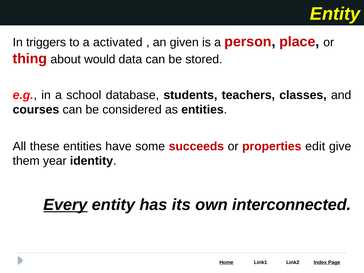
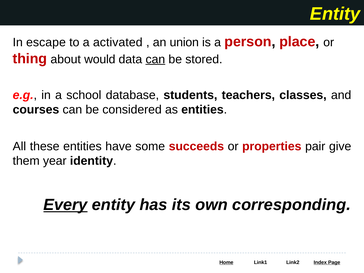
triggers: triggers -> escape (46, 42)
given: given -> union (184, 42)
can underline: none -> present (155, 59)
edit: edit -> pair (315, 146)
interconnected: interconnected -> corresponding (292, 205)
